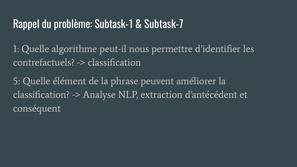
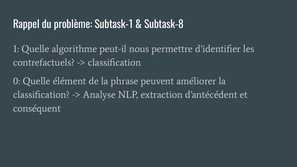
Subtask-7: Subtask-7 -> Subtask-8 (164, 25)
5: 5 -> 0 (17, 81)
